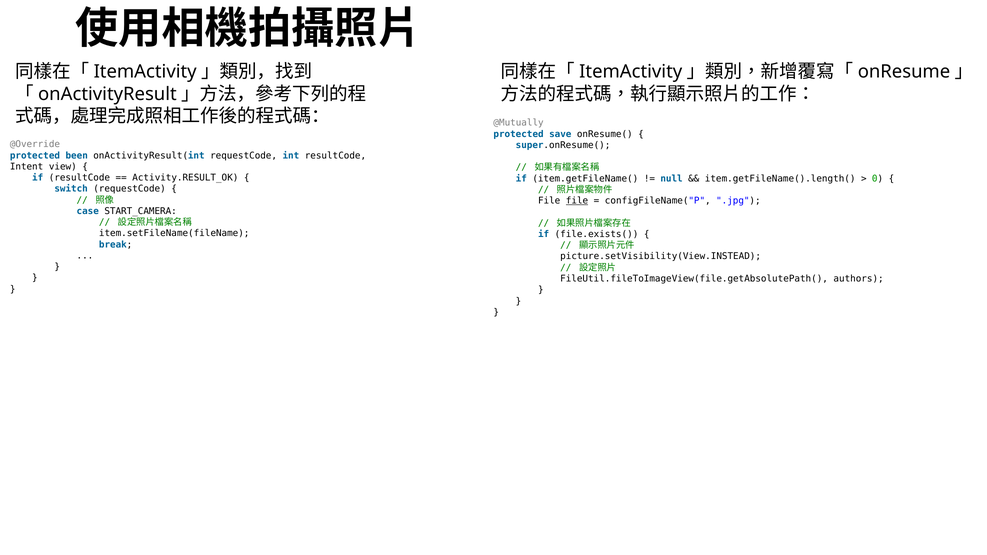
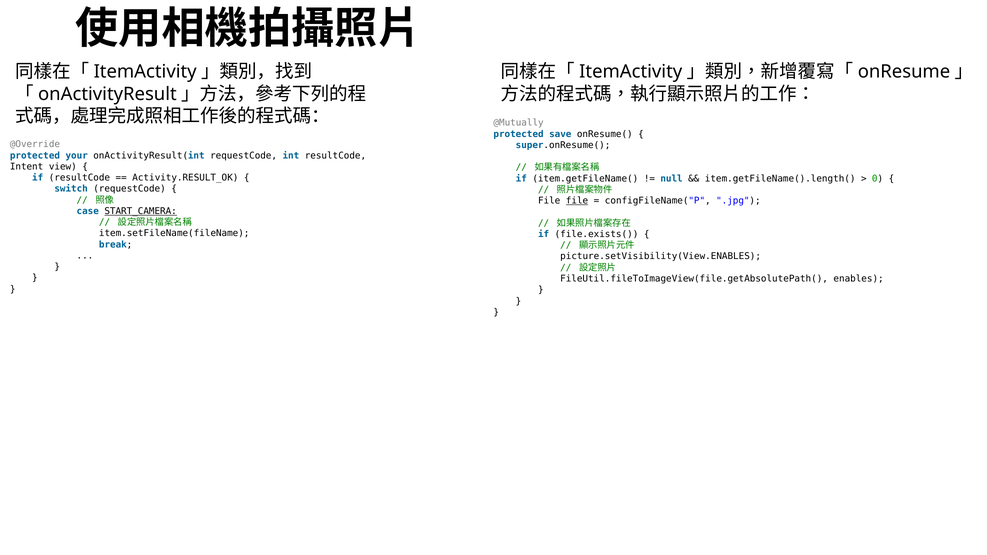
been: been -> your (77, 156)
START_CAMERA underline: none -> present (141, 211)
picture.setVisibility(View.INSTEAD: picture.setVisibility(View.INSTEAD -> picture.setVisibility(View.ENABLES (661, 257)
authors: authors -> enables (859, 279)
